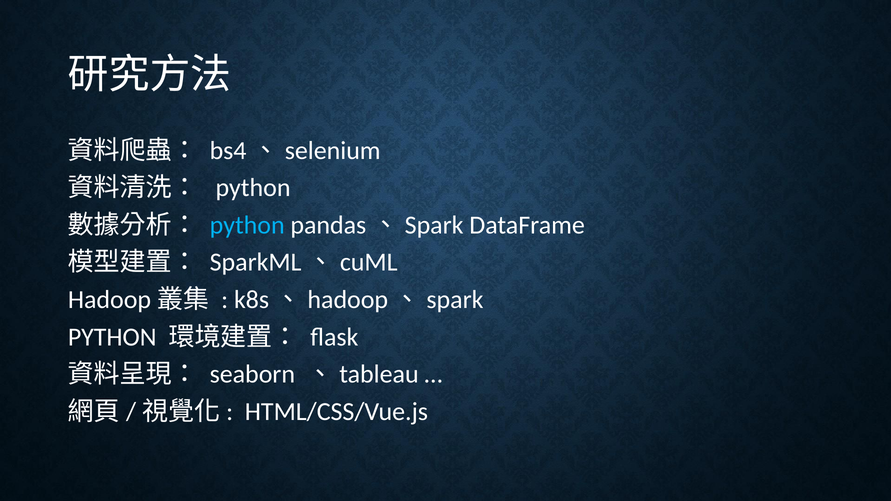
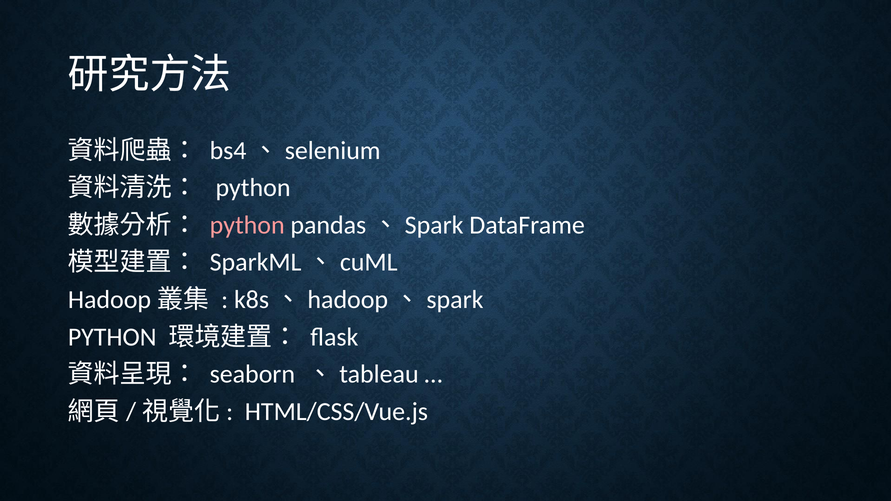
python colour: light blue -> pink (247, 225)
